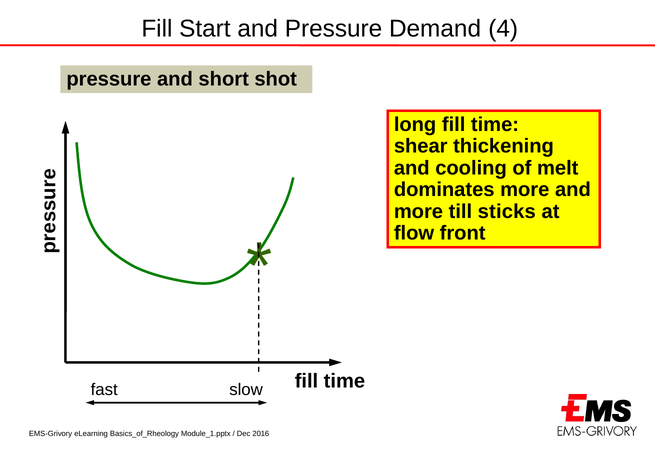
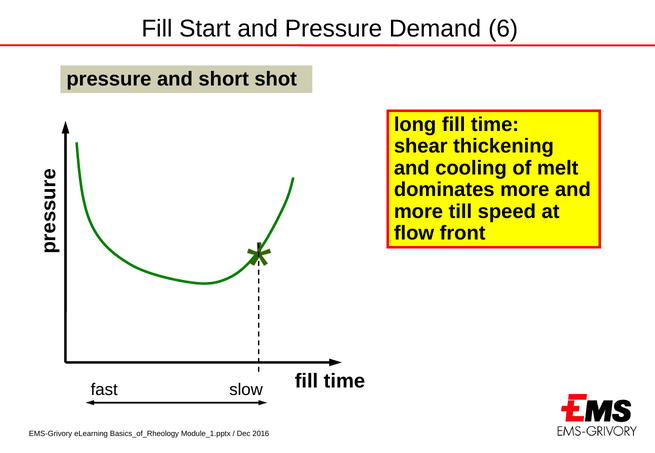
4: 4 -> 6 (503, 29)
sticks: sticks -> speed (507, 212)
